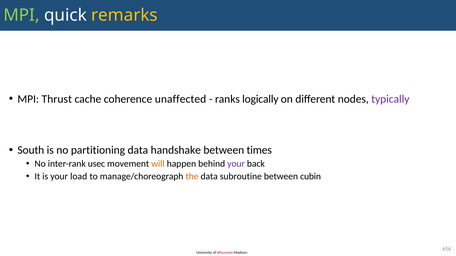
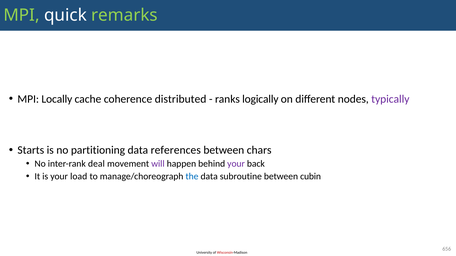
remarks colour: yellow -> light green (124, 15)
Thrust: Thrust -> Locally (57, 99)
unaffected: unaffected -> distributed (181, 99)
South: South -> Starts (31, 150)
handshake: handshake -> references (176, 150)
times: times -> chars (259, 150)
usec: usec -> deal (96, 164)
will colour: orange -> purple (158, 164)
the colour: orange -> blue (192, 177)
